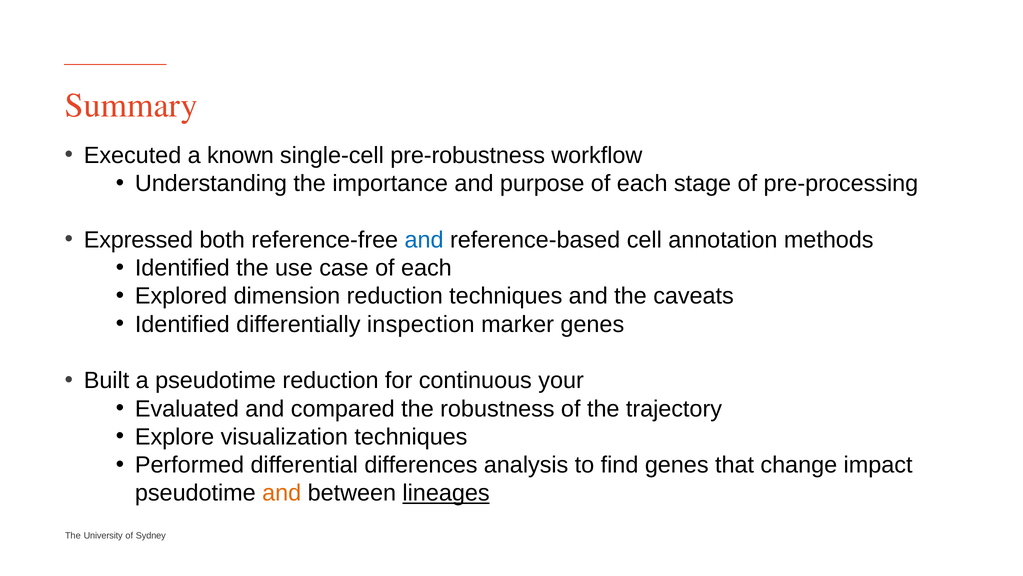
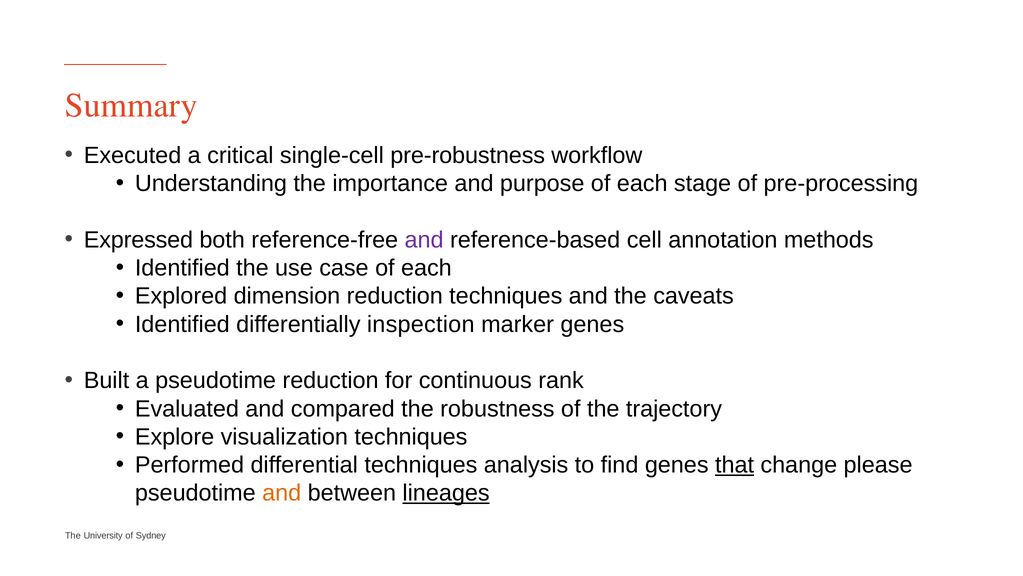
known: known -> critical (240, 155)
and colour: blue -> purple (424, 240)
your: your -> rank (561, 380)
differential differences: differences -> techniques (421, 465)
that underline: none -> present (735, 465)
impact: impact -> please (878, 465)
